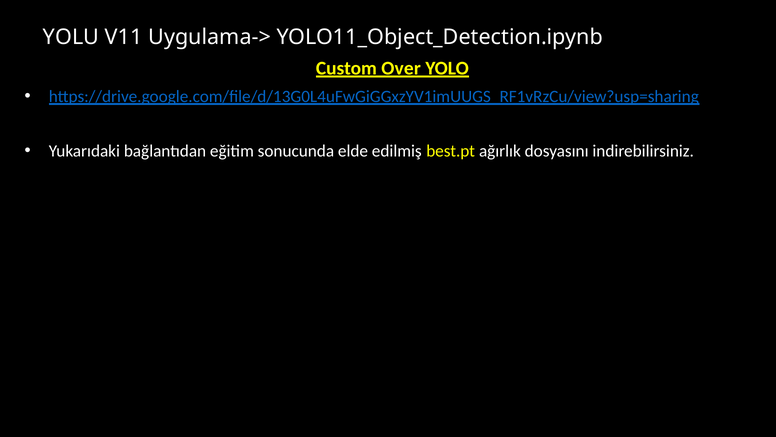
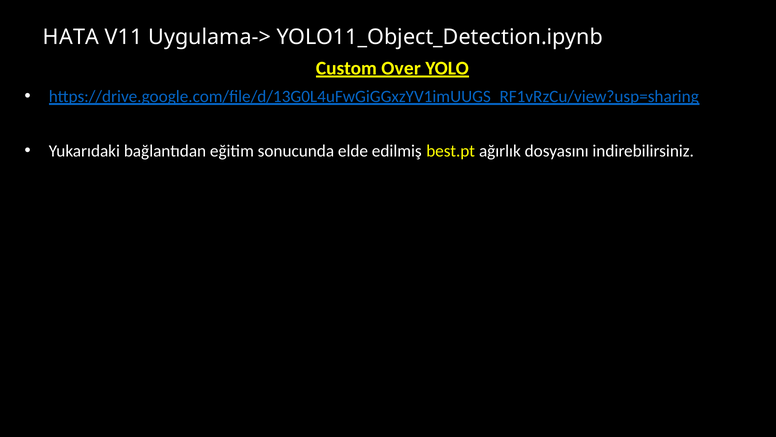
YOLU: YOLU -> HATA (71, 37)
